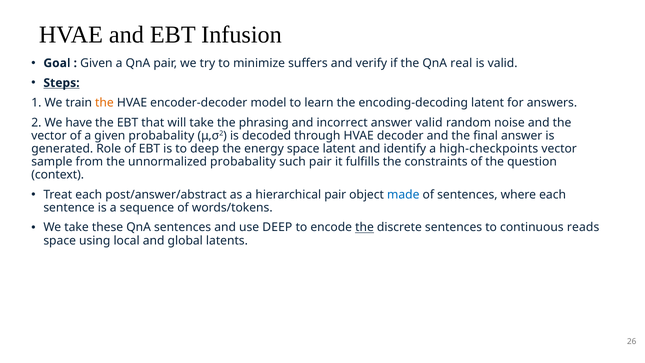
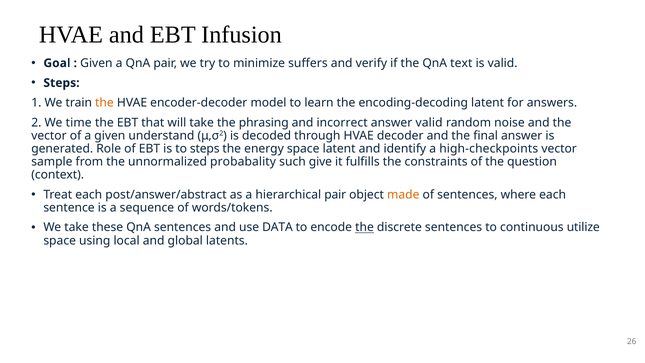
real: real -> text (461, 63)
Steps underline: present -> none (61, 83)
have: have -> time (79, 122)
given probabality: probabality -> understand (161, 136)
to deep: deep -> steps (205, 149)
such pair: pair -> give (320, 162)
made colour: blue -> orange (403, 194)
use DEEP: DEEP -> DATA (277, 227)
reads: reads -> utilize (583, 227)
